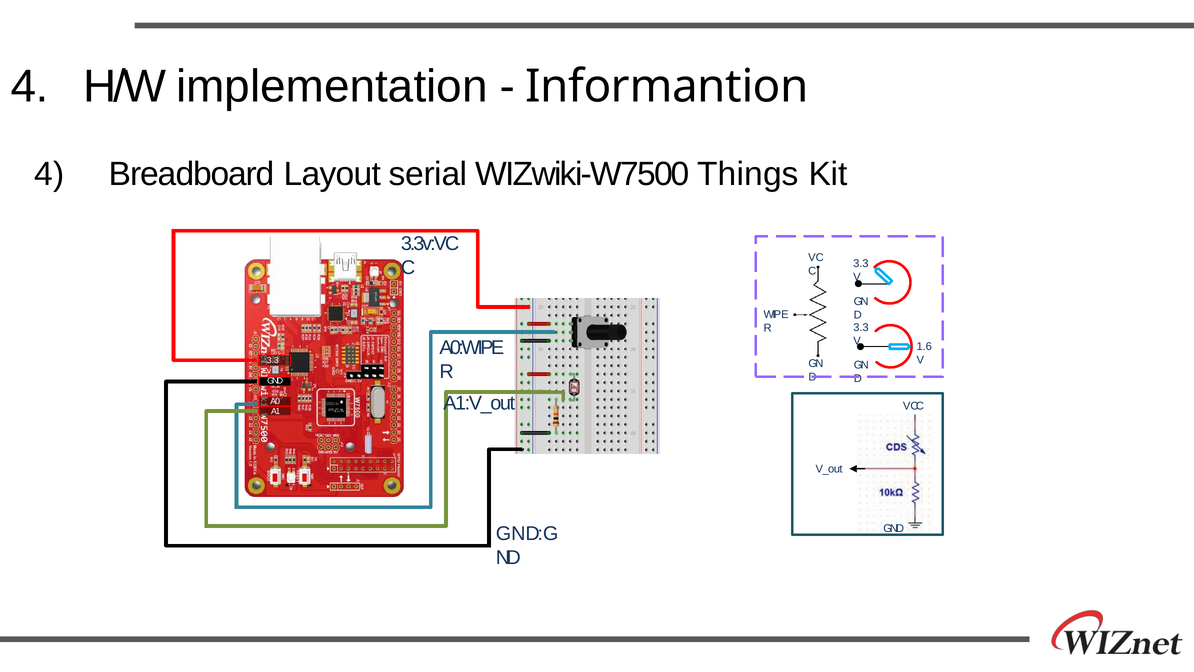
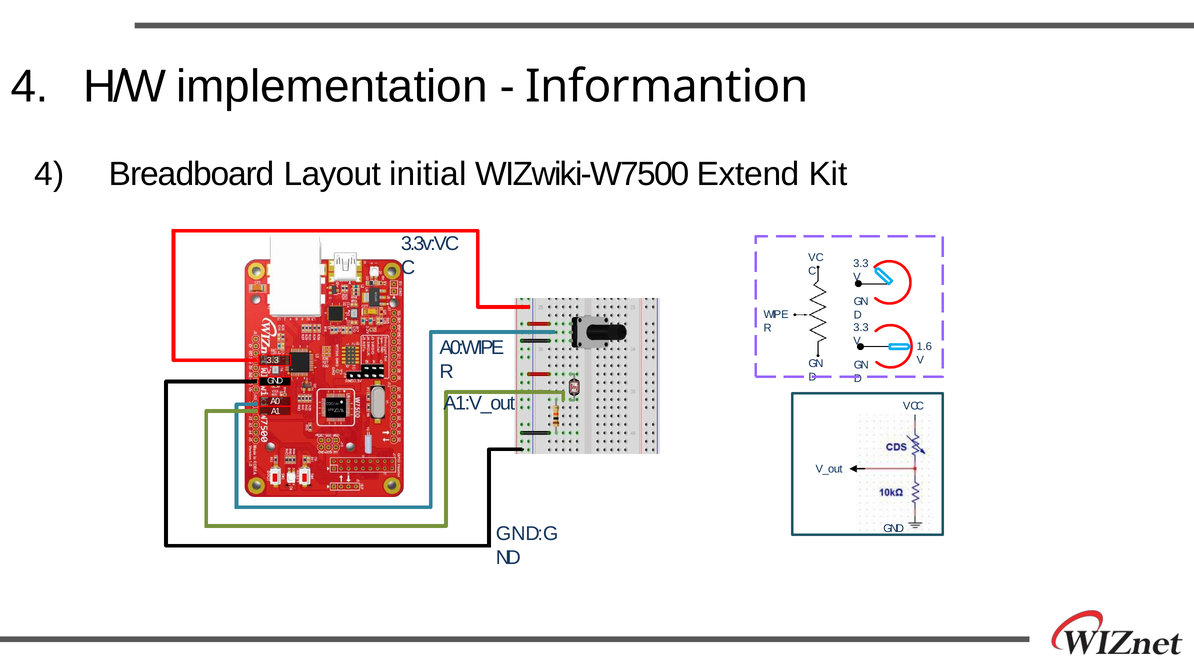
serial: serial -> initial (428, 174)
Things: Things -> Extend (748, 174)
